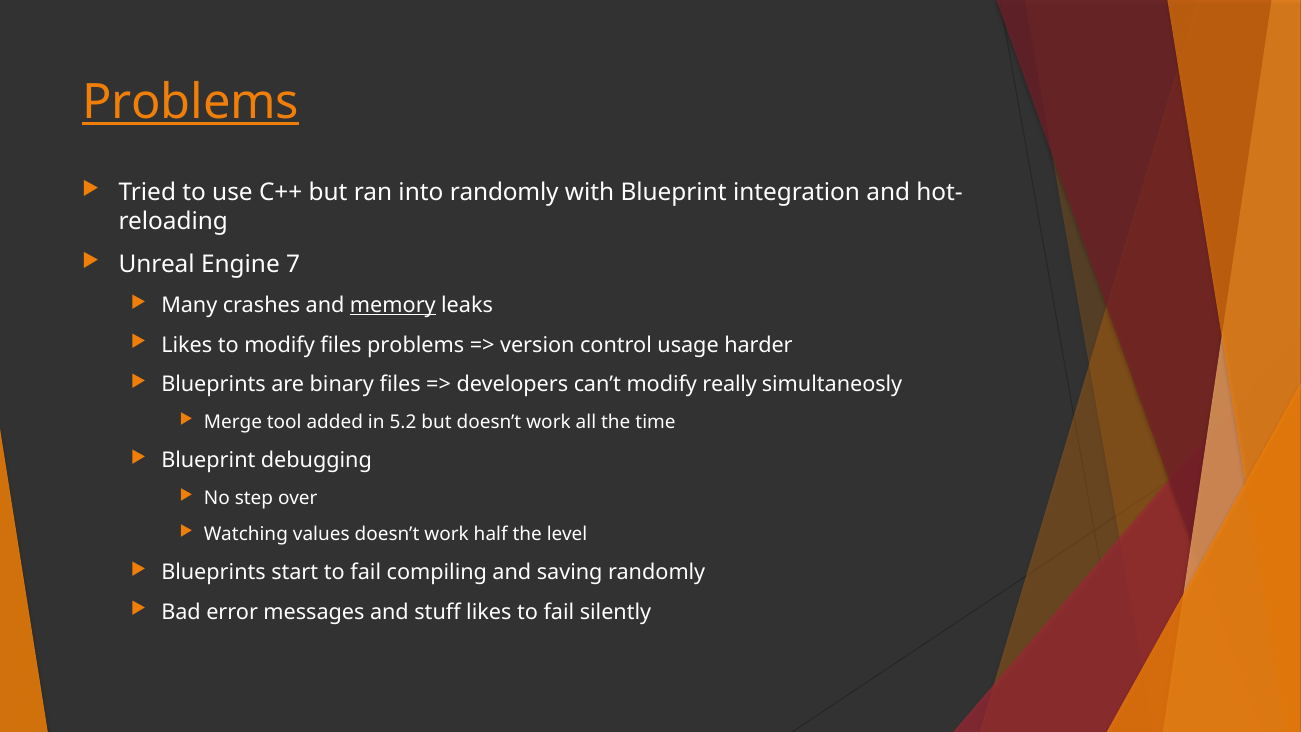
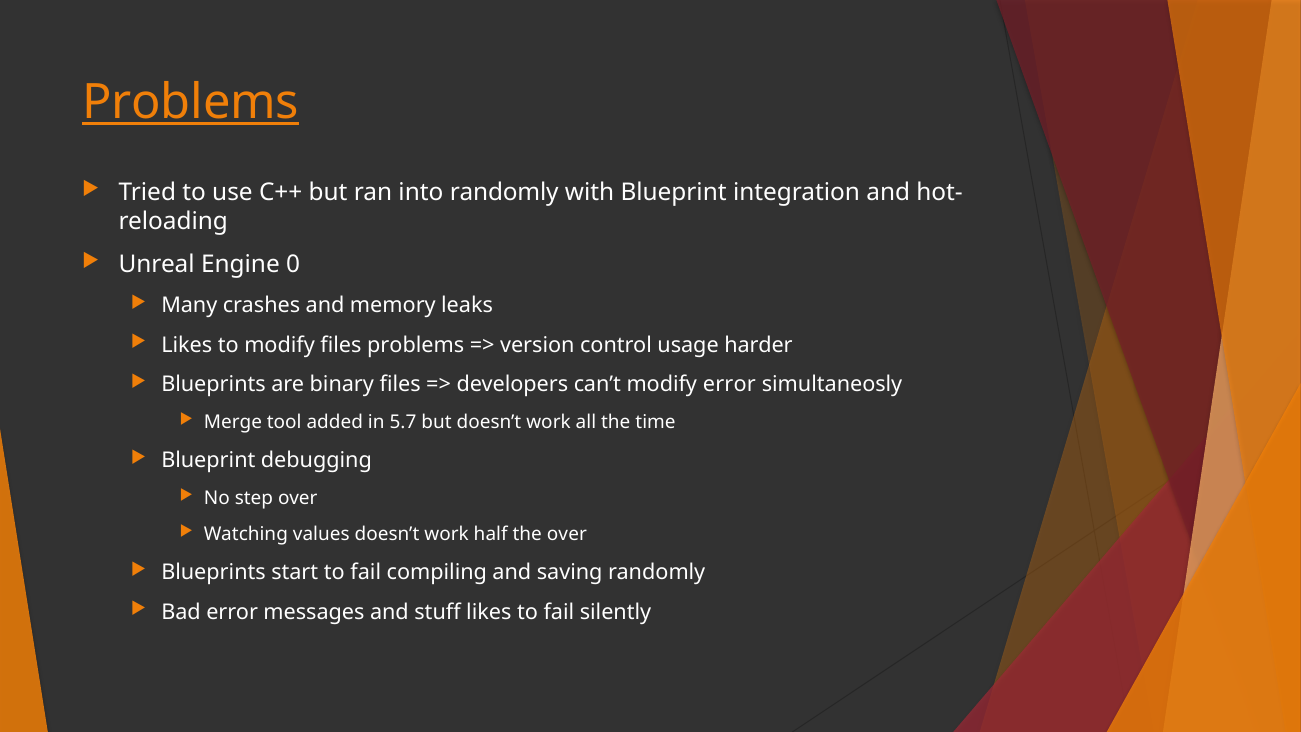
7: 7 -> 0 (293, 264)
memory underline: present -> none (393, 305)
modify really: really -> error (729, 384)
5.2: 5.2 -> 5.7 (403, 422)
the level: level -> over (567, 534)
